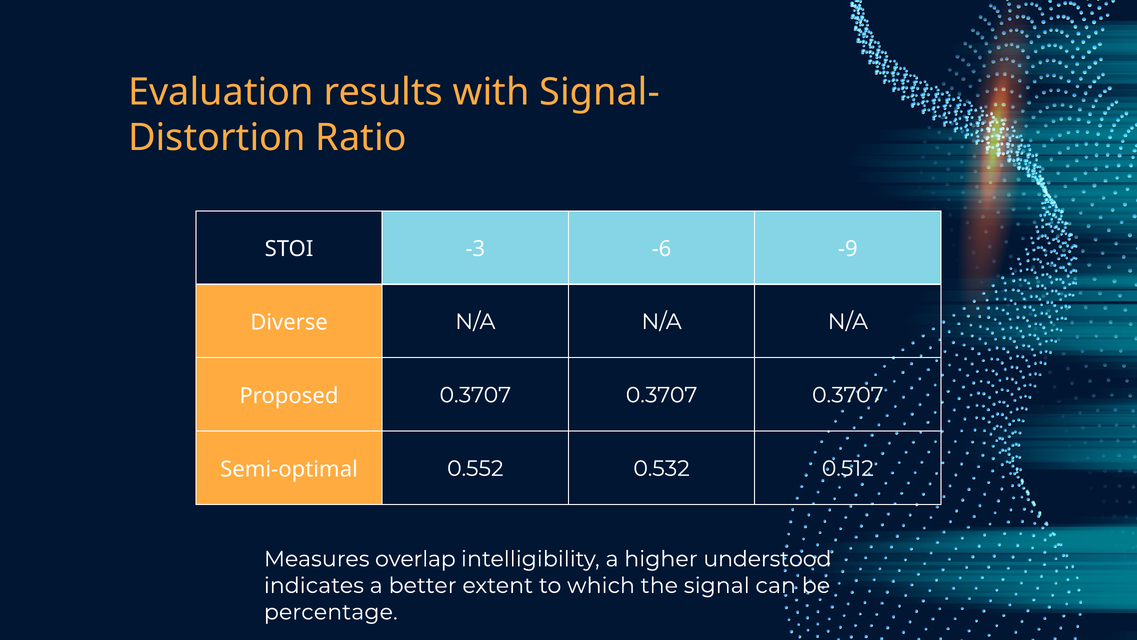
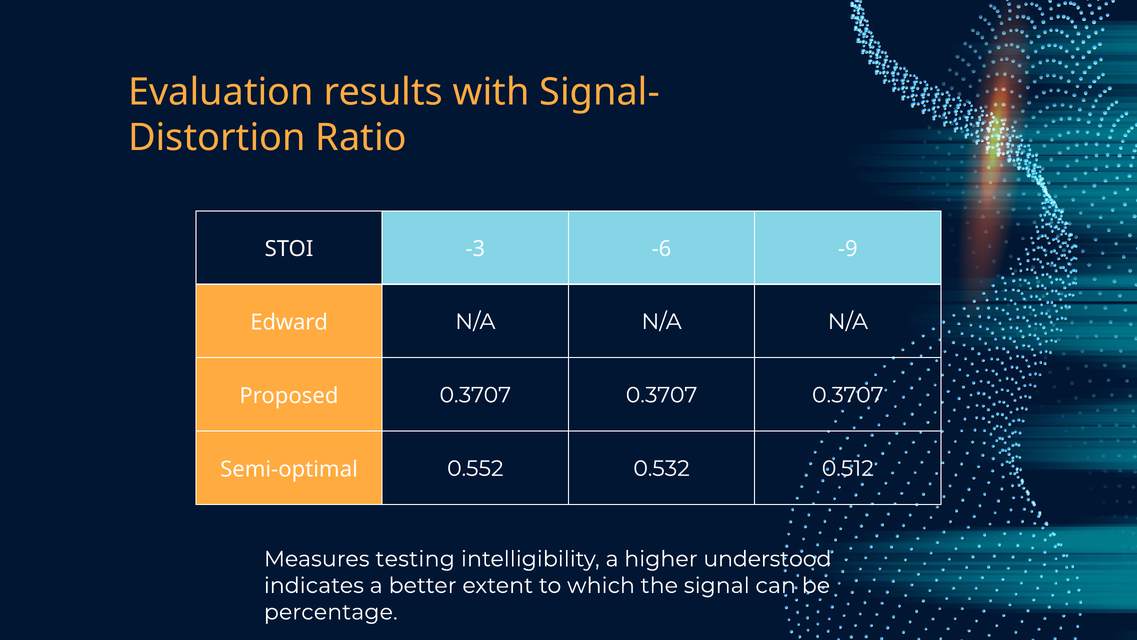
Diverse: Diverse -> Edward (289, 322)
overlap: overlap -> testing (415, 559)
